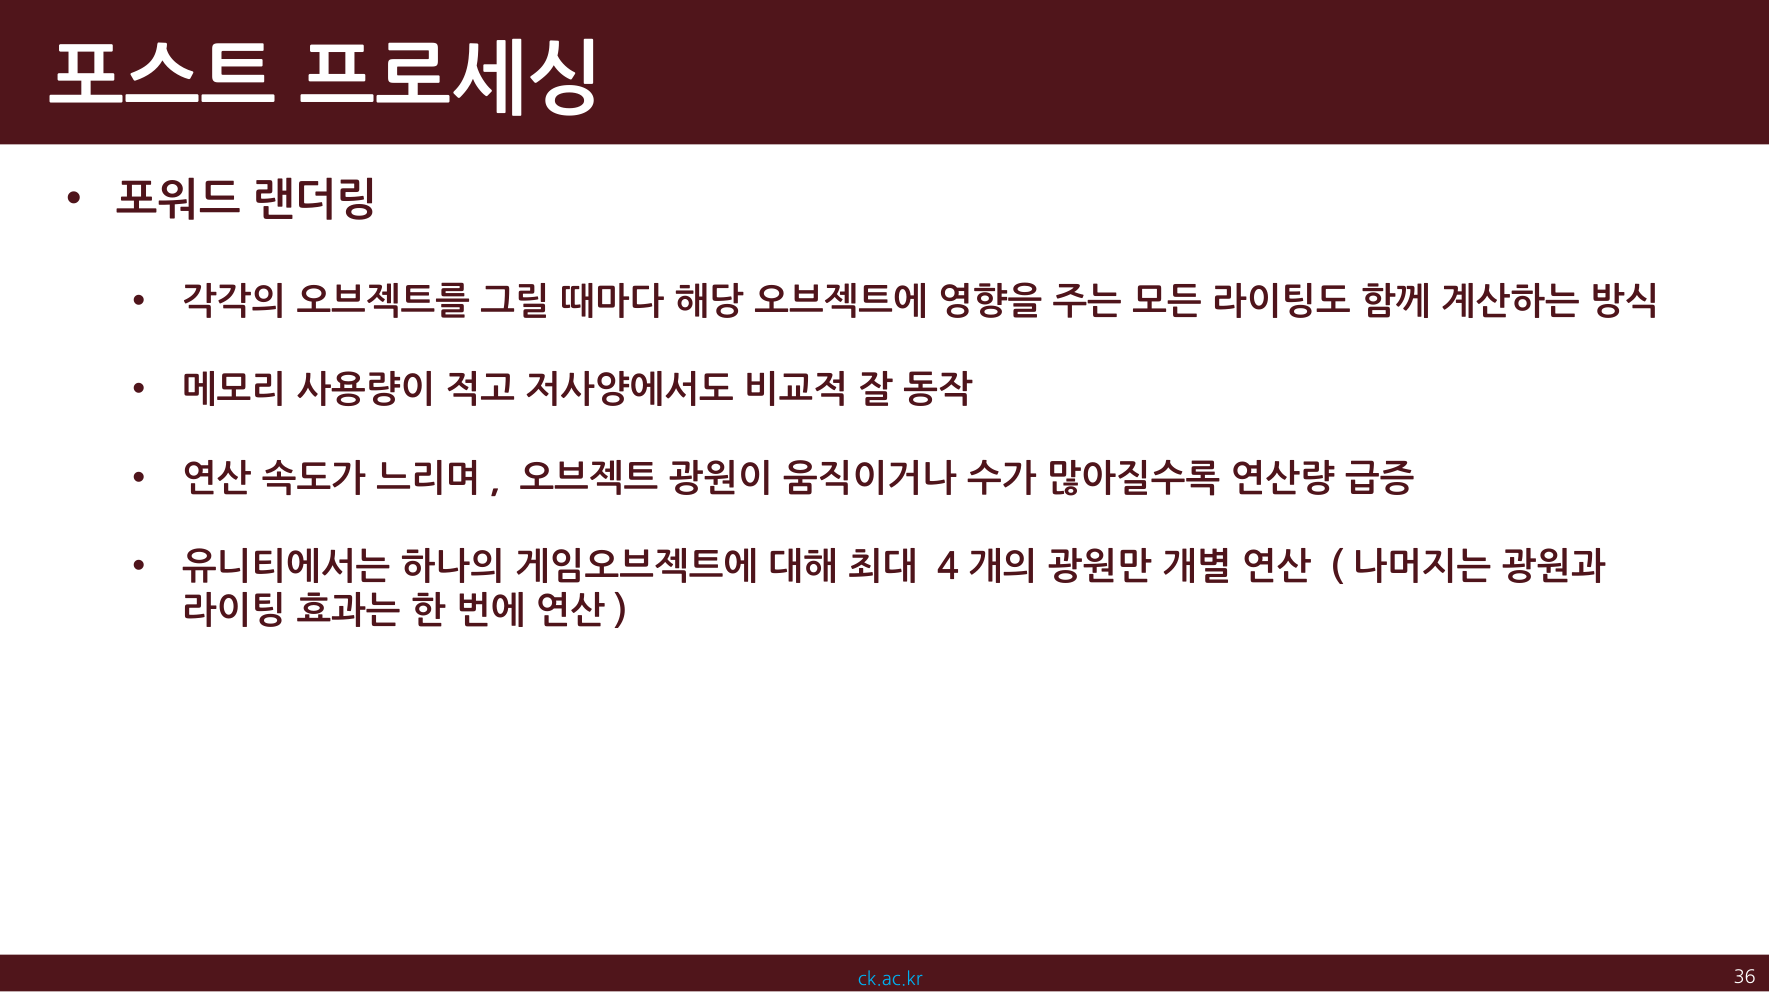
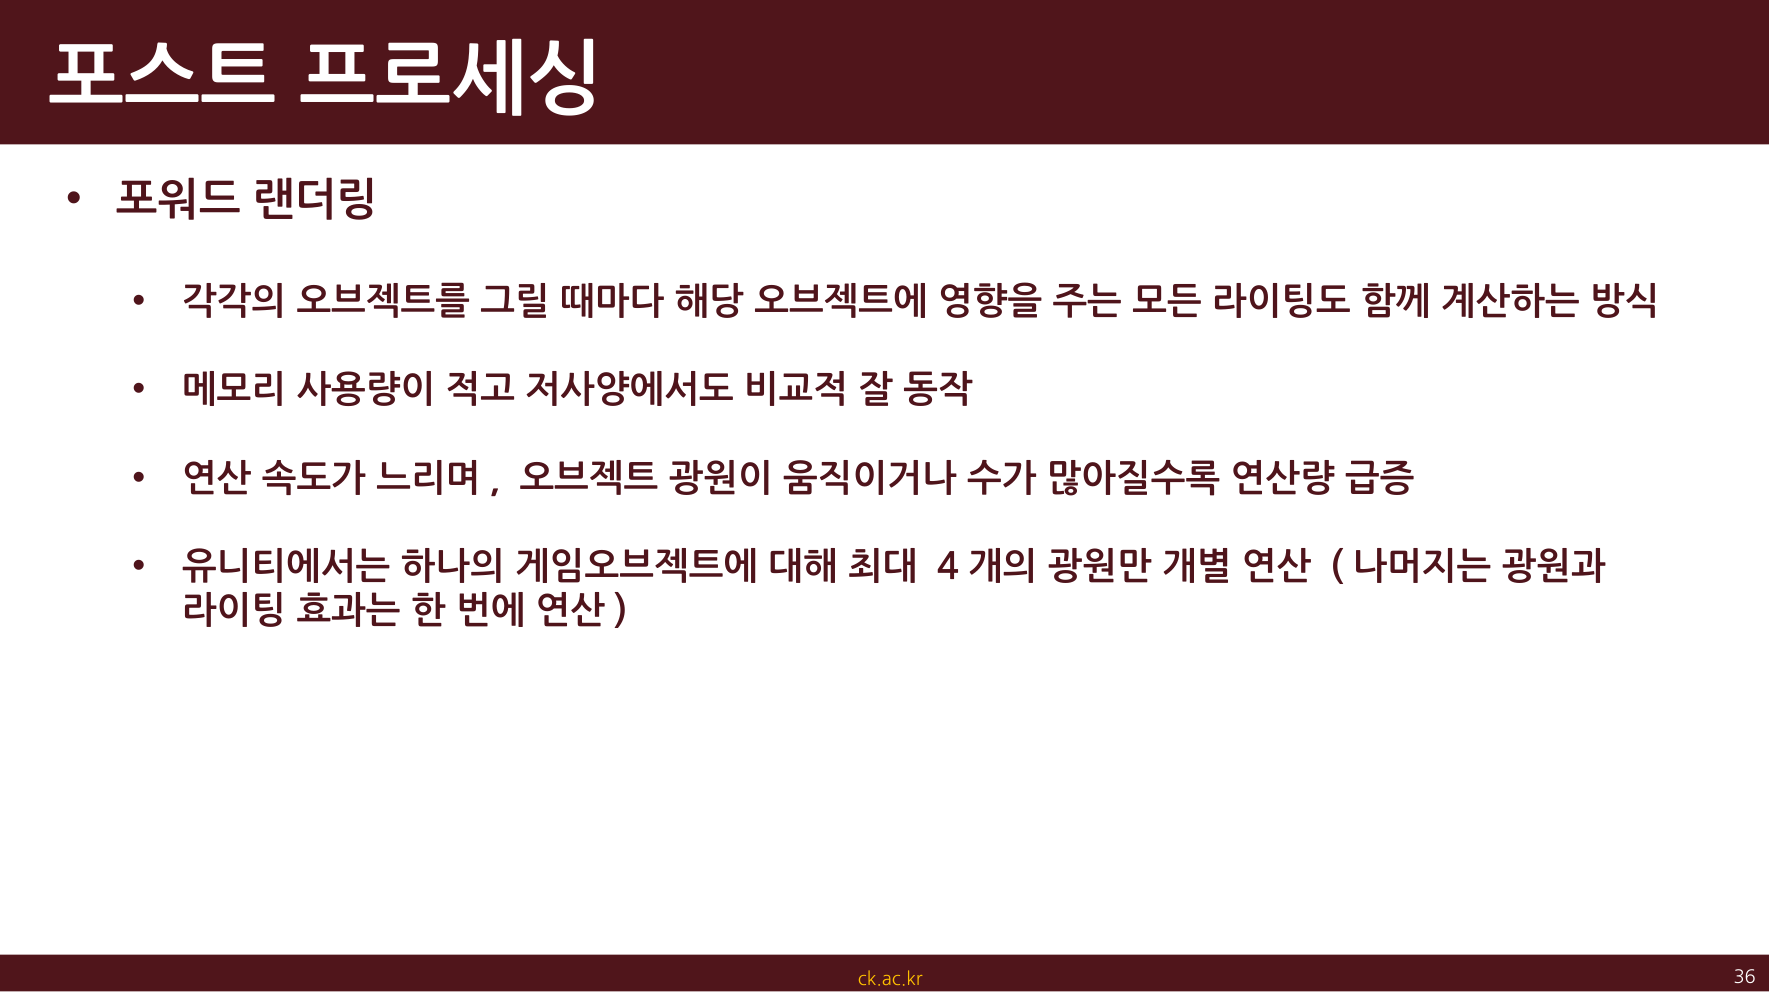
ck.ac.kr colour: light blue -> yellow (890, 979)
